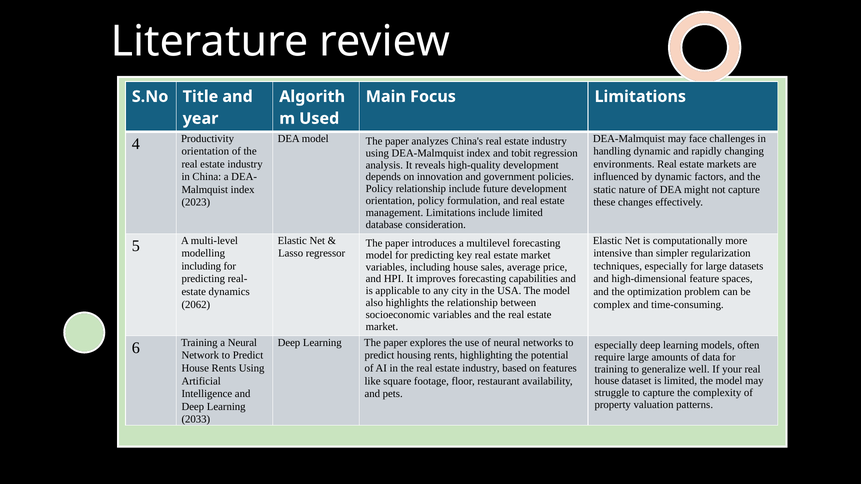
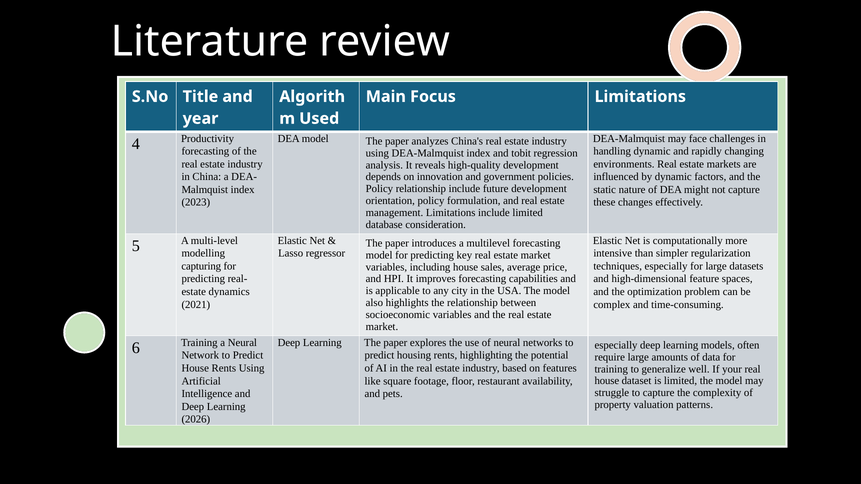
orientation: orientation -> forecasting (205, 152)
including: including -> capturing (201, 266)
2062: 2062 -> 2021 (196, 305)
2033: 2033 -> 2026 (196, 419)
